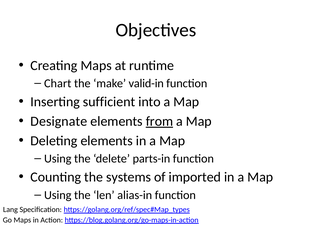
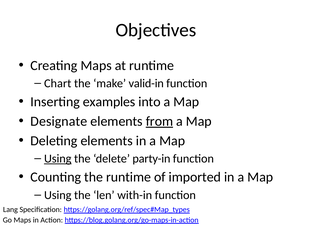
sufficient: sufficient -> examples (109, 102)
Using underline: none -> present (58, 159)
parts-in: parts-in -> party-in (151, 159)
the systems: systems -> runtime (129, 177)
alias-in: alias-in -> with-in (135, 195)
